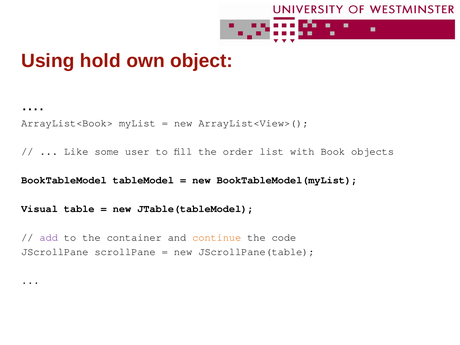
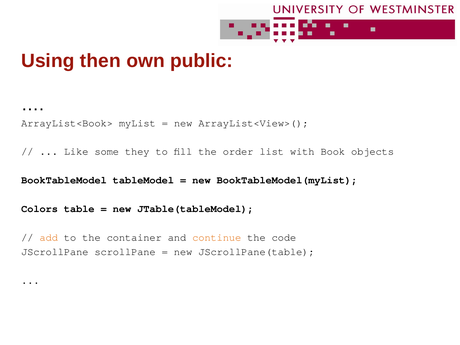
hold: hold -> then (100, 61)
object: object -> public (201, 61)
user: user -> they (137, 152)
Visual: Visual -> Colors (40, 209)
add colour: purple -> orange (49, 237)
